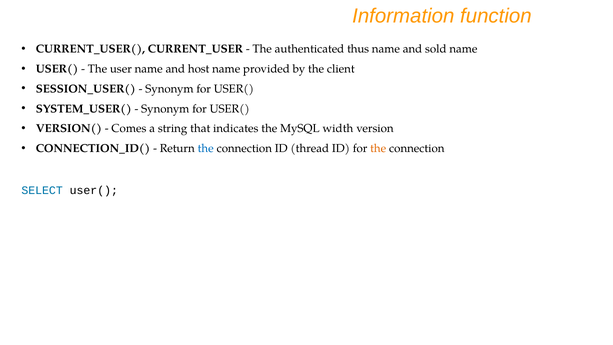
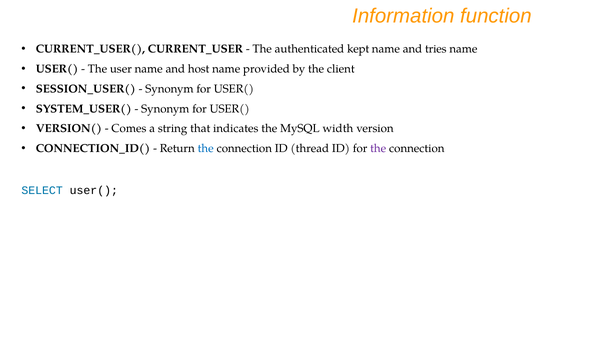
thus: thus -> kept (358, 49)
sold: sold -> tries (436, 49)
the colour: orange -> purple (378, 148)
